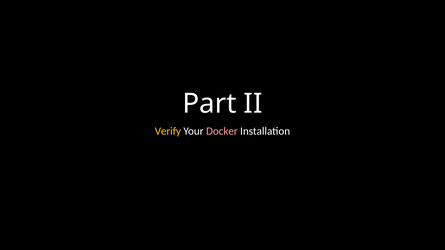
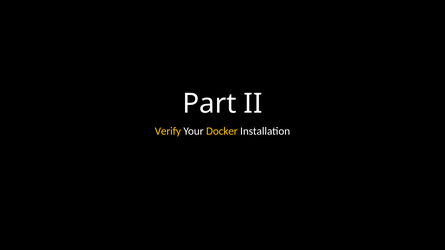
Docker colour: pink -> yellow (222, 131)
